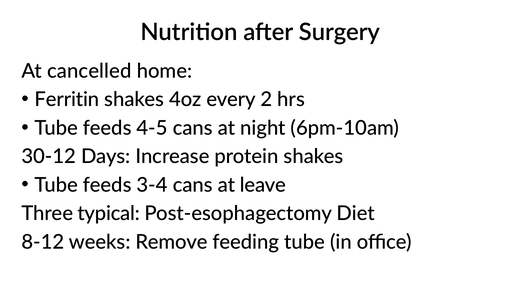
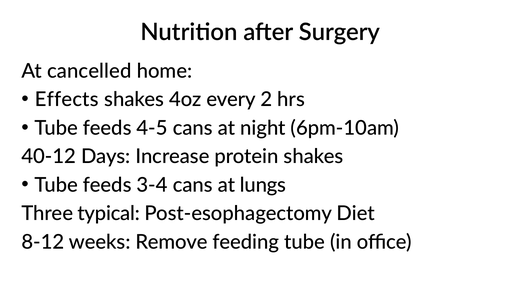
Ferritin: Ferritin -> Effects (67, 99)
30-12: 30-12 -> 40-12 (49, 156)
leave: leave -> lungs (263, 185)
